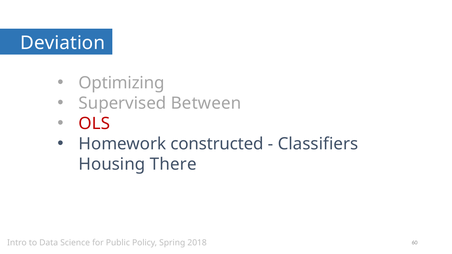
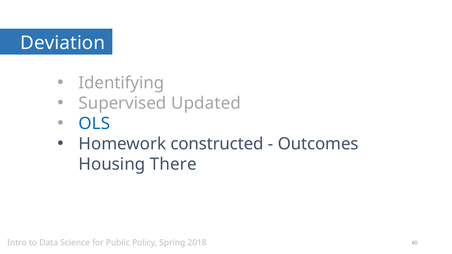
Optimizing: Optimizing -> Identifying (121, 83)
Between: Between -> Updated (206, 103)
OLS colour: red -> blue (94, 124)
Classifiers: Classifiers -> Outcomes (318, 144)
